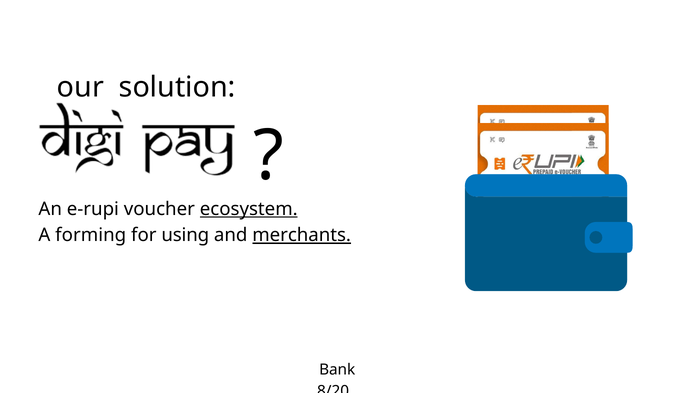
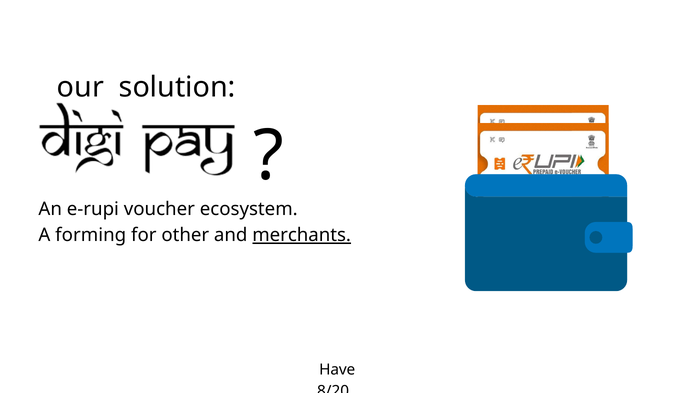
ecosystem underline: present -> none (249, 209)
using: using -> other (185, 235)
Bank: Bank -> Have (337, 370)
